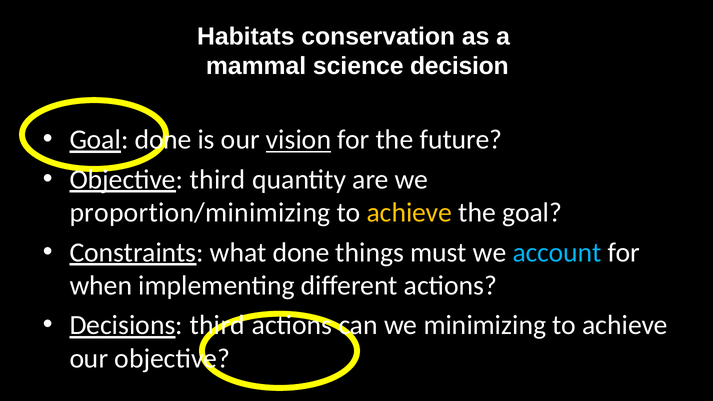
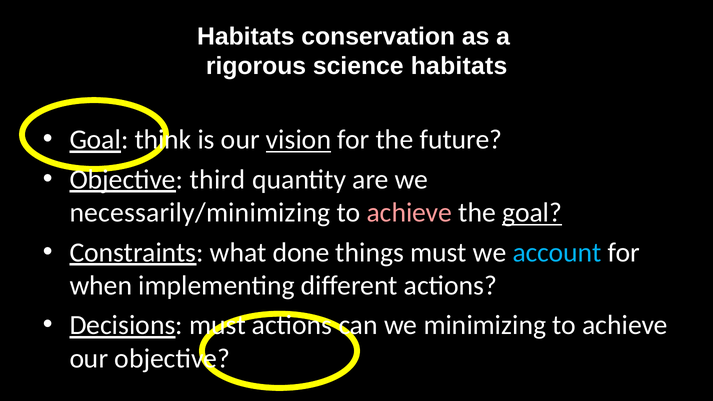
mammal: mammal -> rigorous (256, 66)
science decision: decision -> habitats (459, 66)
Goal done: done -> think (163, 140)
proportion/minimizing: proportion/minimizing -> necessarily/minimizing (200, 213)
achieve colour: yellow -> pink (409, 213)
goal underline: none -> present (532, 213)
Decisions third: third -> must (217, 325)
